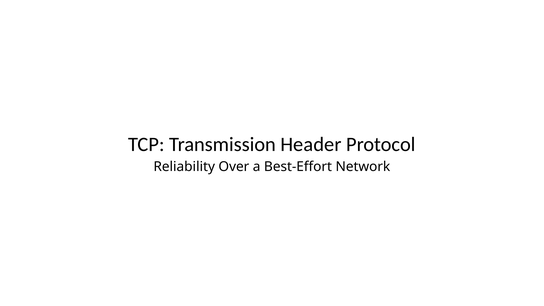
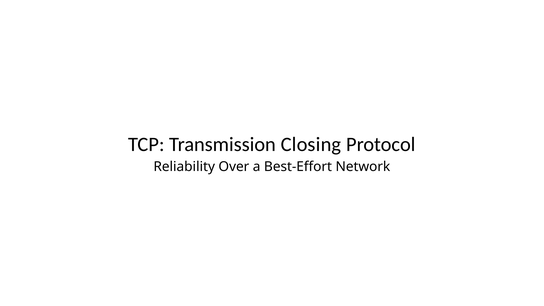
Header: Header -> Closing (311, 144)
